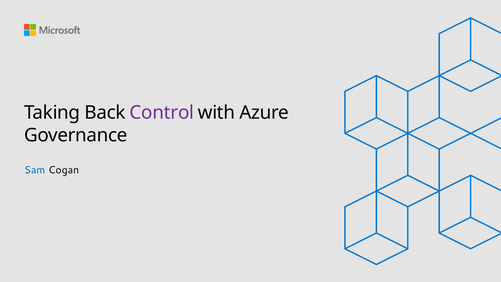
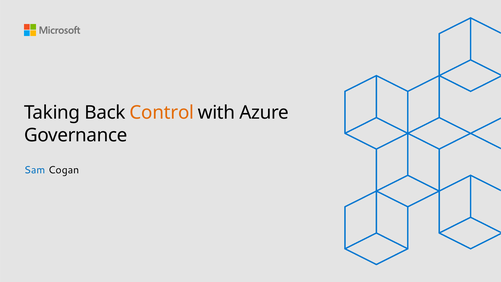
Control colour: purple -> orange (162, 113)
